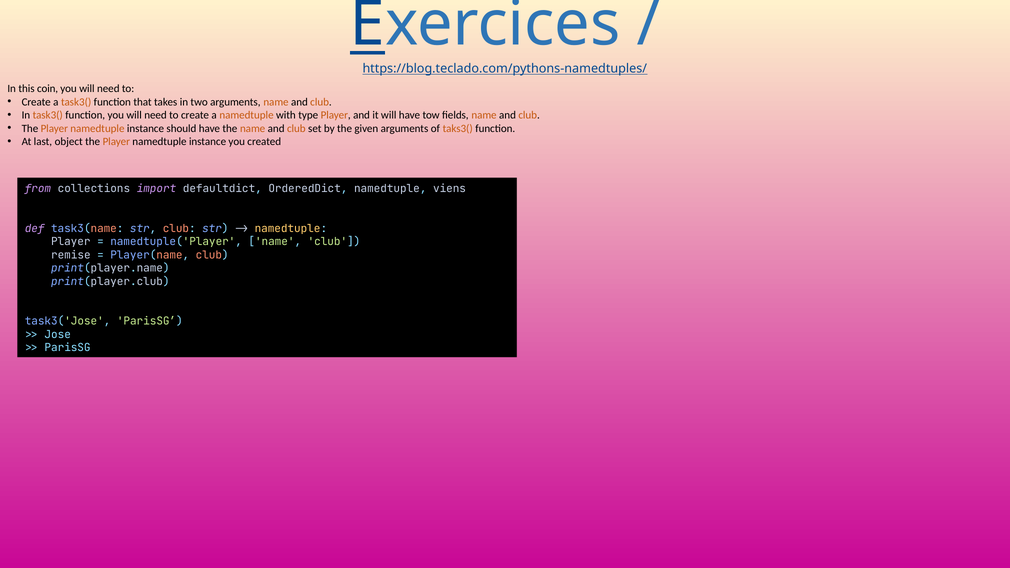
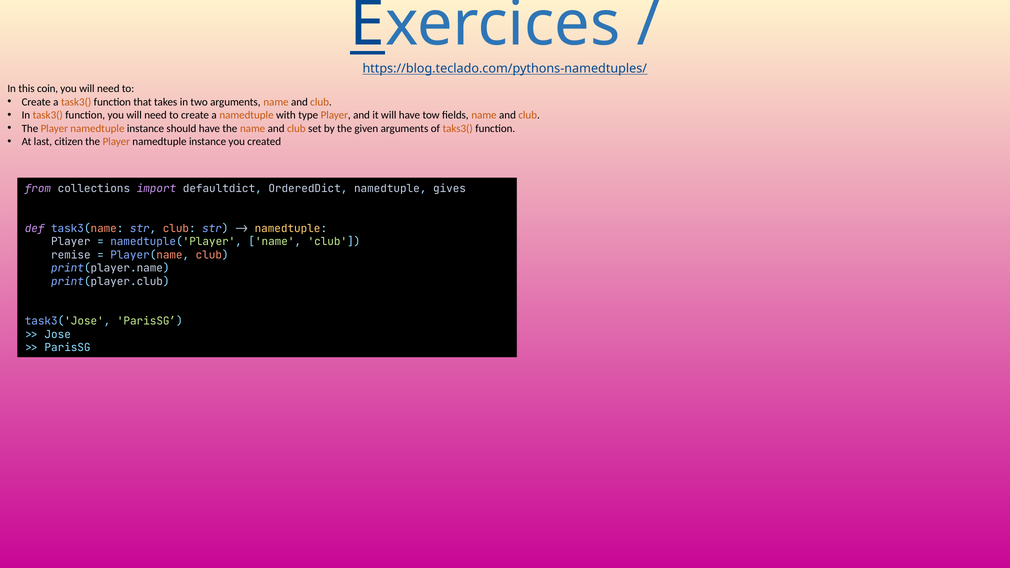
object: object -> citizen (69, 142)
viens: viens -> gives (450, 189)
